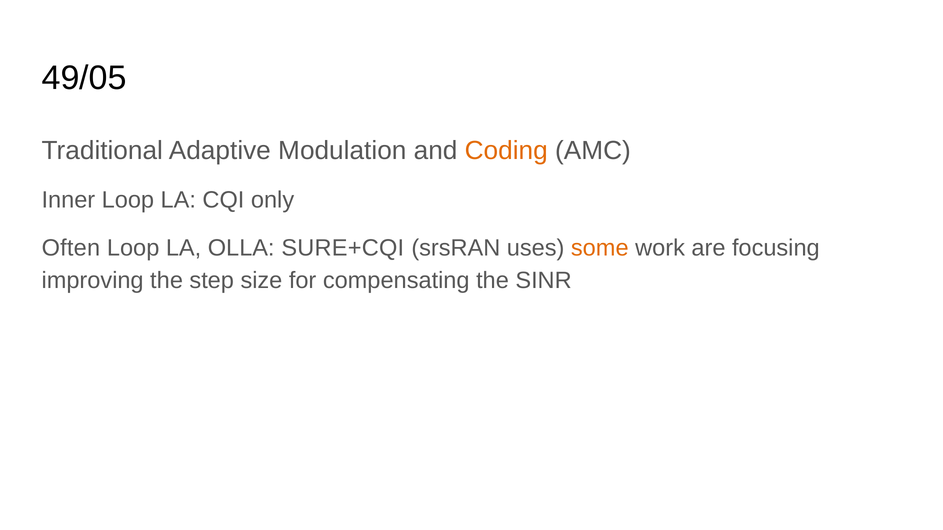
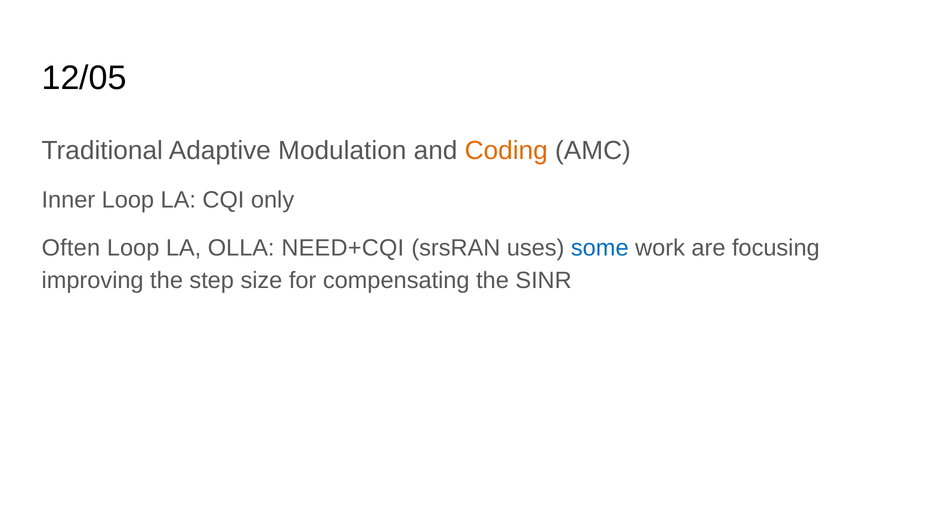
49/05: 49/05 -> 12/05 (84, 78)
SURE+CQI: SURE+CQI -> NEED+CQI (343, 248)
some colour: orange -> blue (600, 248)
